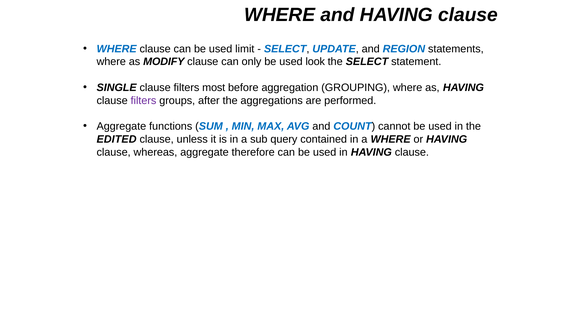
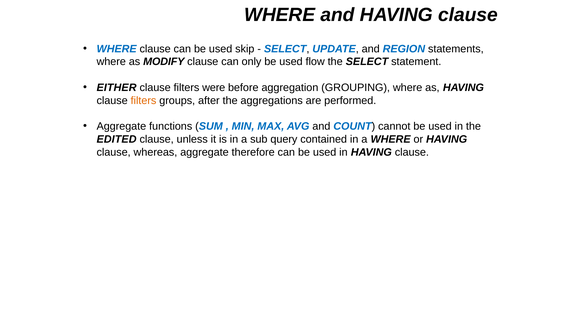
limit: limit -> skip (245, 49)
look: look -> flow (315, 62)
SINGLE: SINGLE -> EITHER (117, 88)
most: most -> were (214, 88)
filters colour: purple -> orange (143, 100)
